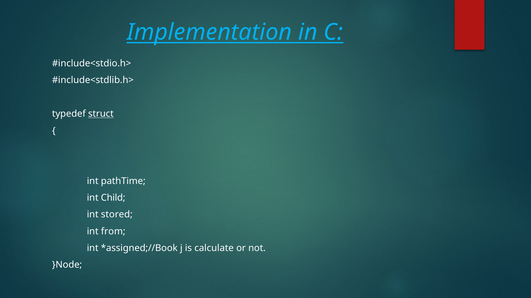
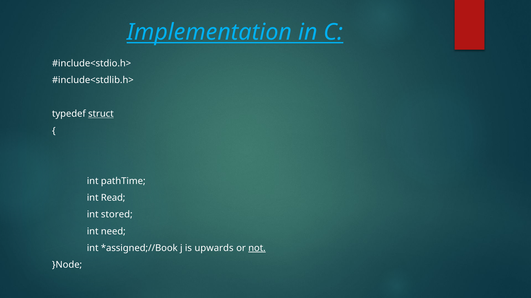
Child: Child -> Read (113, 198)
from: from -> need (113, 232)
calculate: calculate -> upwards (214, 249)
not underline: none -> present (257, 249)
